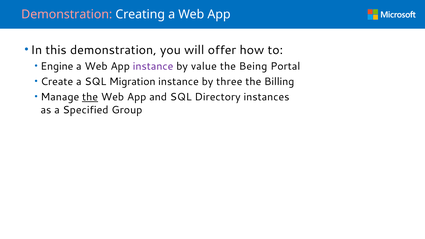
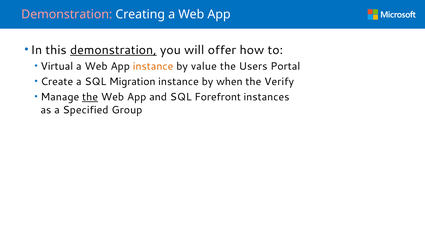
demonstration underline: none -> present (113, 50)
Engine: Engine -> Virtual (57, 66)
instance colour: purple -> orange (153, 66)
Being: Being -> Users (253, 66)
three: three -> when (229, 82)
Billing: Billing -> Verify (279, 82)
Directory: Directory -> Forefront (218, 97)
